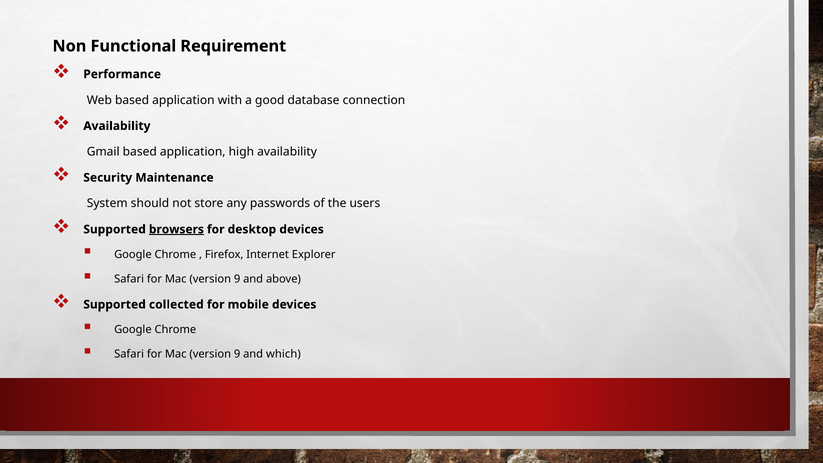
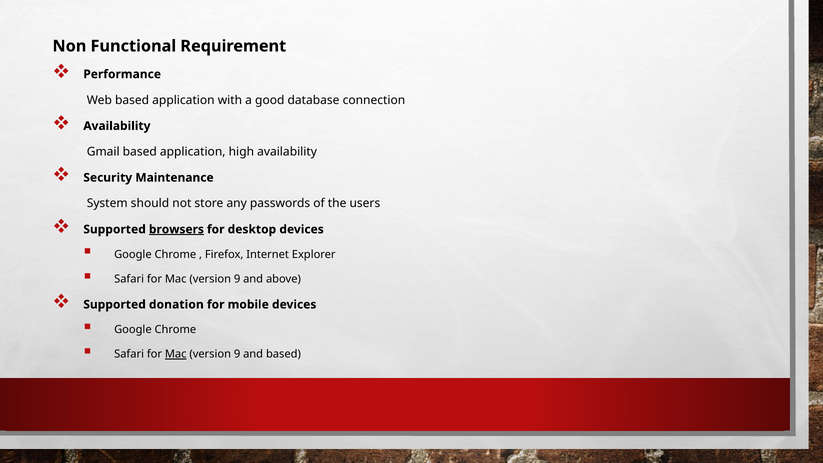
collected: collected -> donation (176, 304)
Mac underline: none -> present (176, 354)
and which: which -> based (283, 354)
